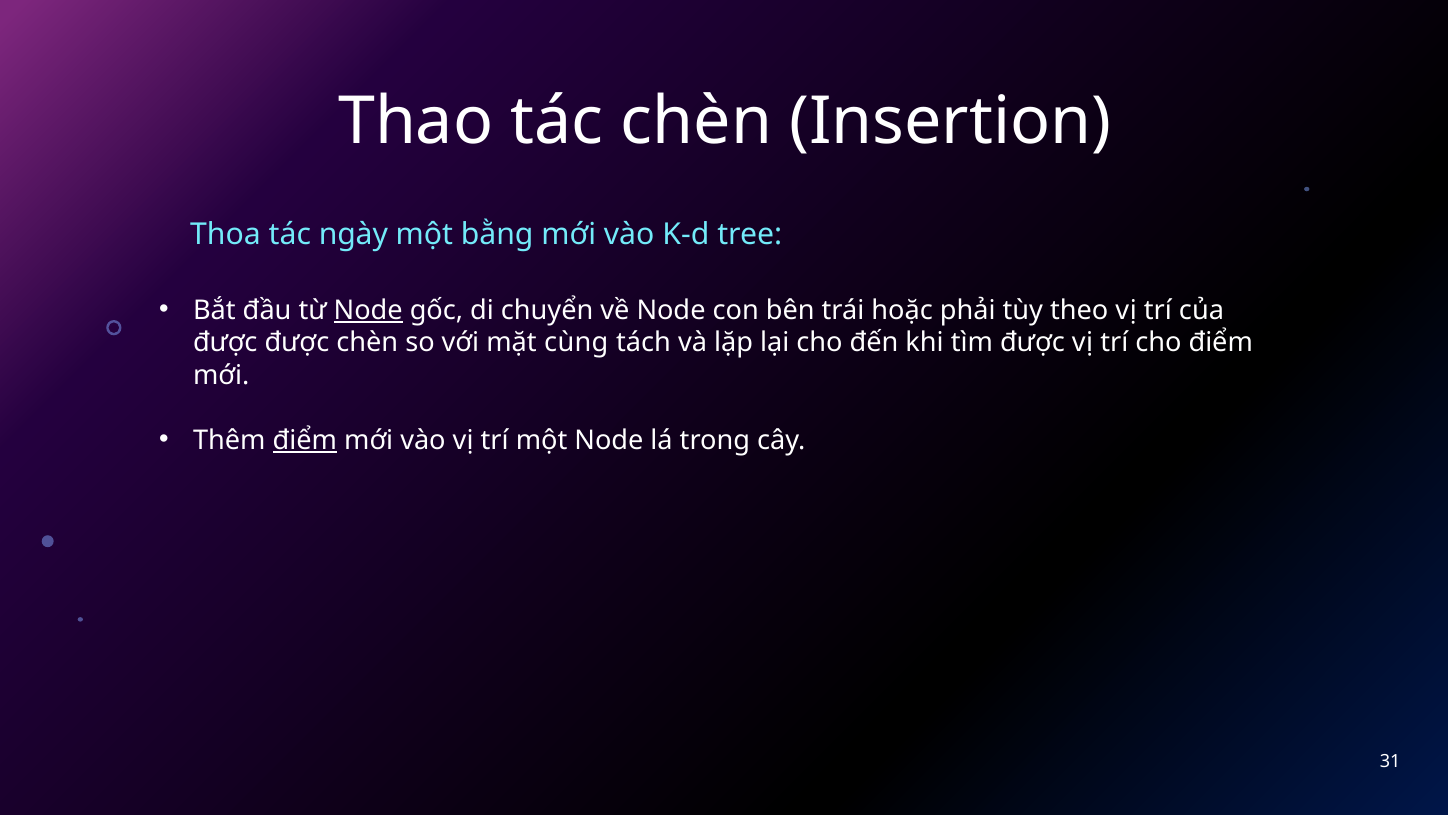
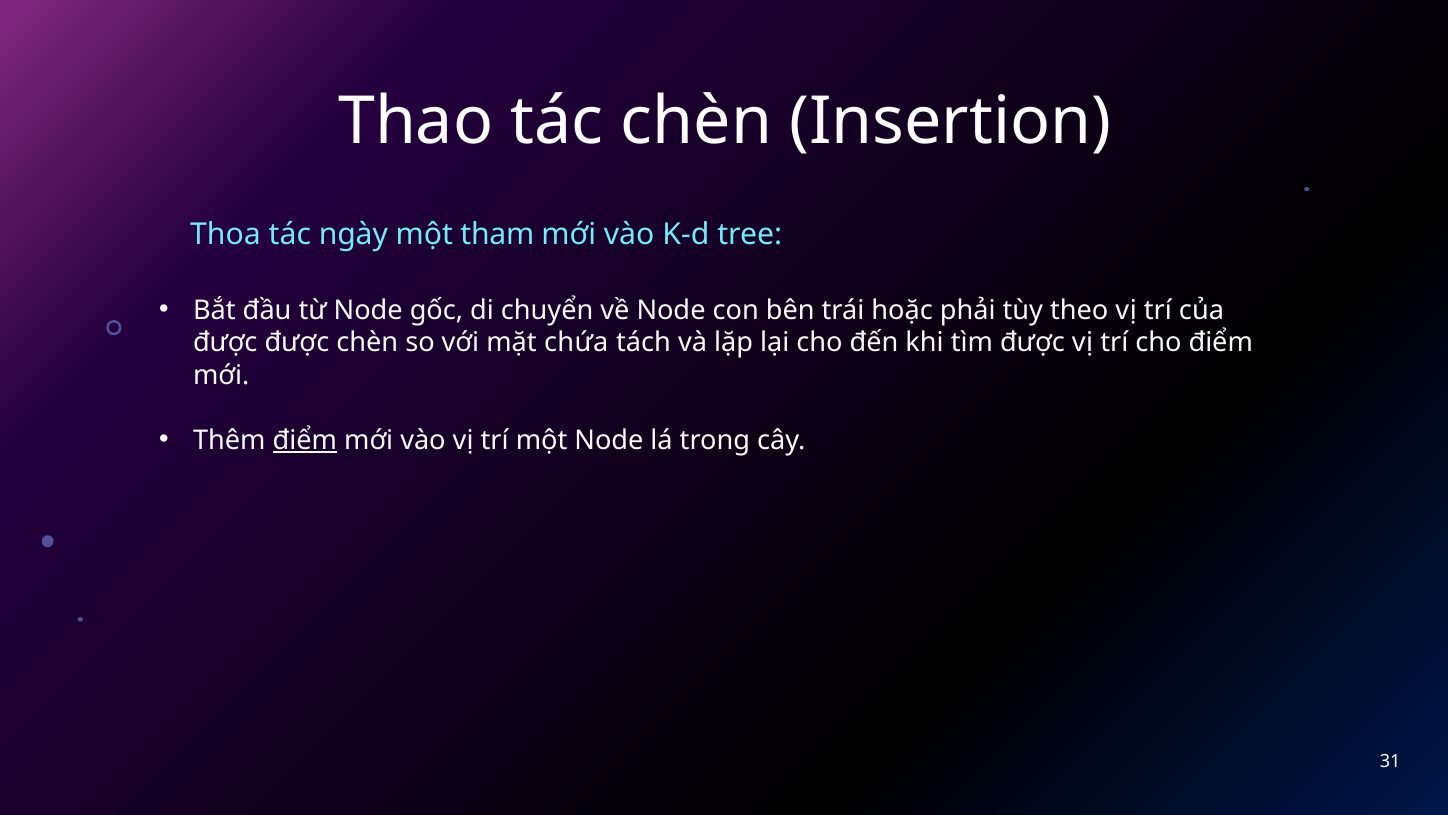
bằng: bằng -> tham (497, 235)
Node underline: present -> none (368, 310)
cùng: cùng -> chứa (576, 342)
